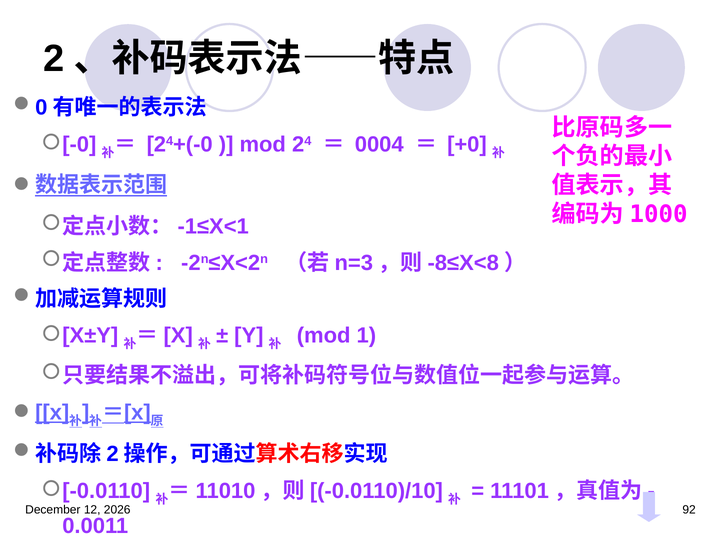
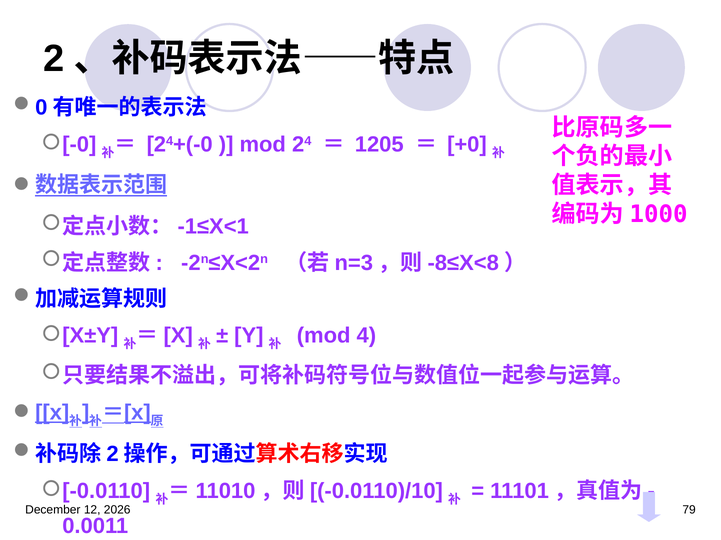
0004: 0004 -> 1205 (379, 145)
1: 1 -> 4 (366, 336)
92: 92 -> 79 (689, 510)
